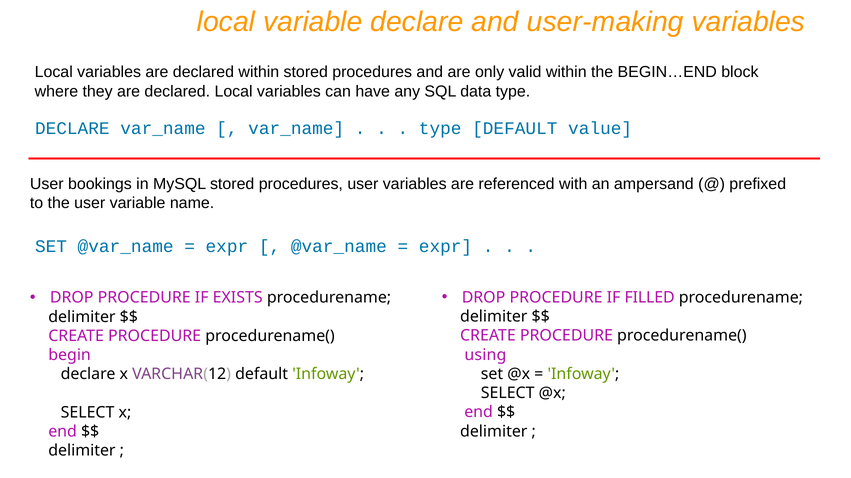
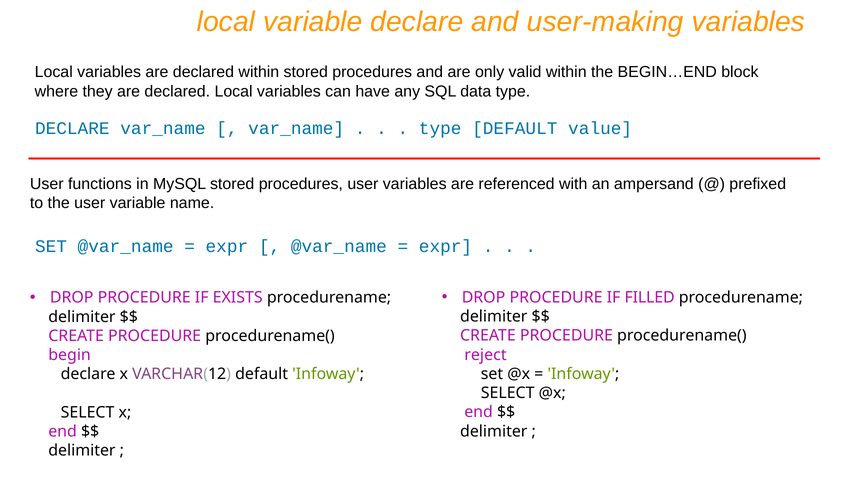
bookings: bookings -> functions (100, 184)
using: using -> reject (485, 355)
